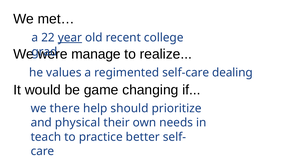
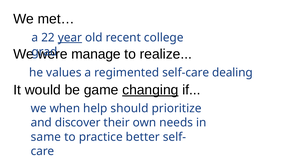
changing underline: none -> present (150, 90)
there: there -> when (65, 108)
physical: physical -> discover (78, 122)
teach: teach -> same (46, 137)
